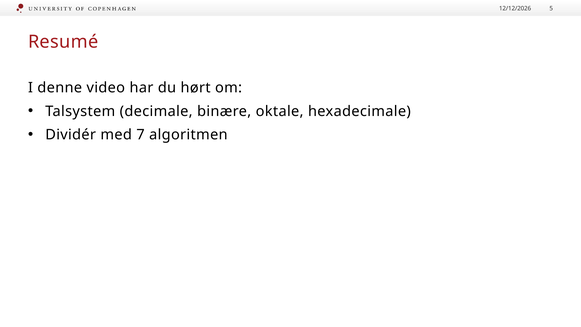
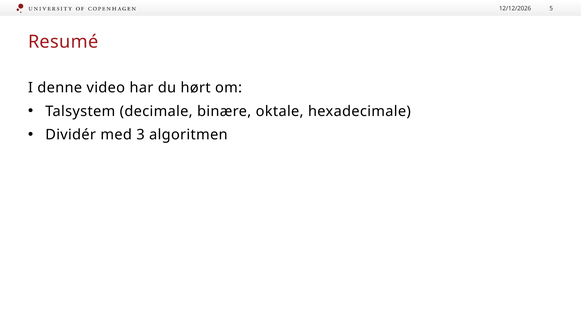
7: 7 -> 3 (141, 135)
